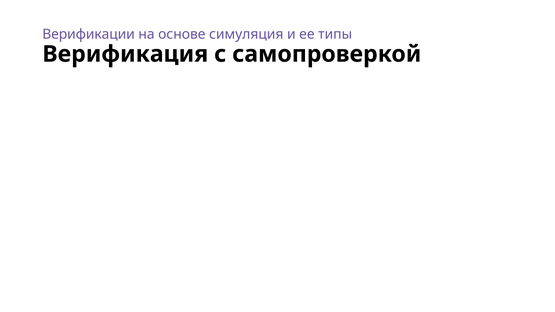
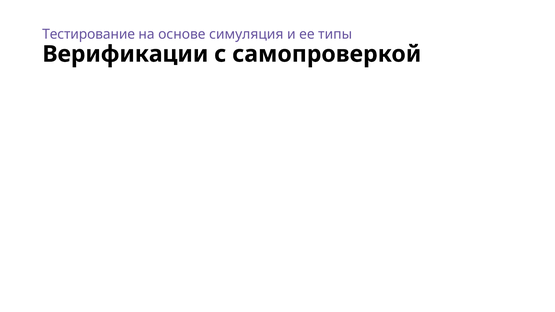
Верификации: Верификации -> Тестирование (89, 34)
Верификация: Верификация -> Верификации (125, 54)
